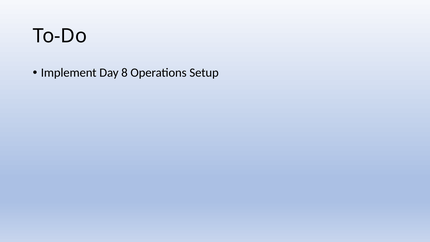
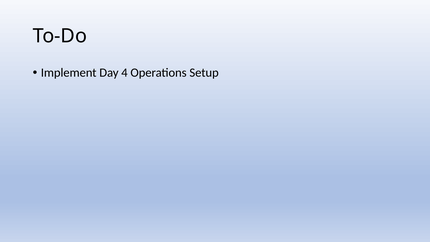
8: 8 -> 4 (125, 73)
